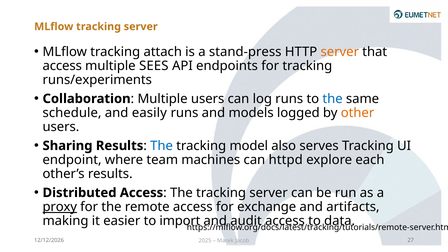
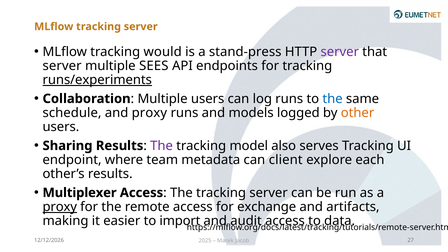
attach: attach -> would (163, 52)
server colour: orange -> purple (340, 52)
access: access -> server (62, 66)
runs/experiments underline: none -> present (97, 80)
and easily: easily -> proxy (149, 113)
The colour: blue -> purple (162, 146)
machines: machines -> metadata (211, 160)
httpd: httpd -> client (286, 160)
Distributed: Distributed -> Multiplexer (80, 193)
